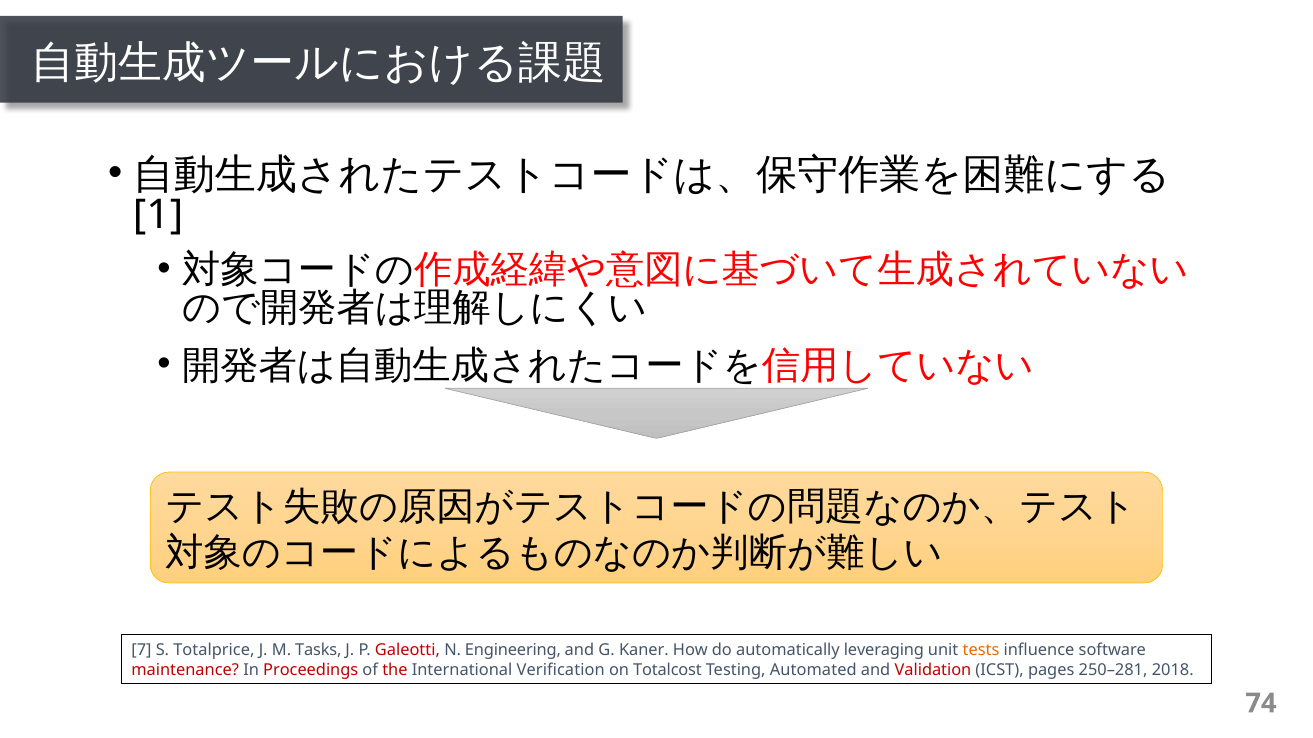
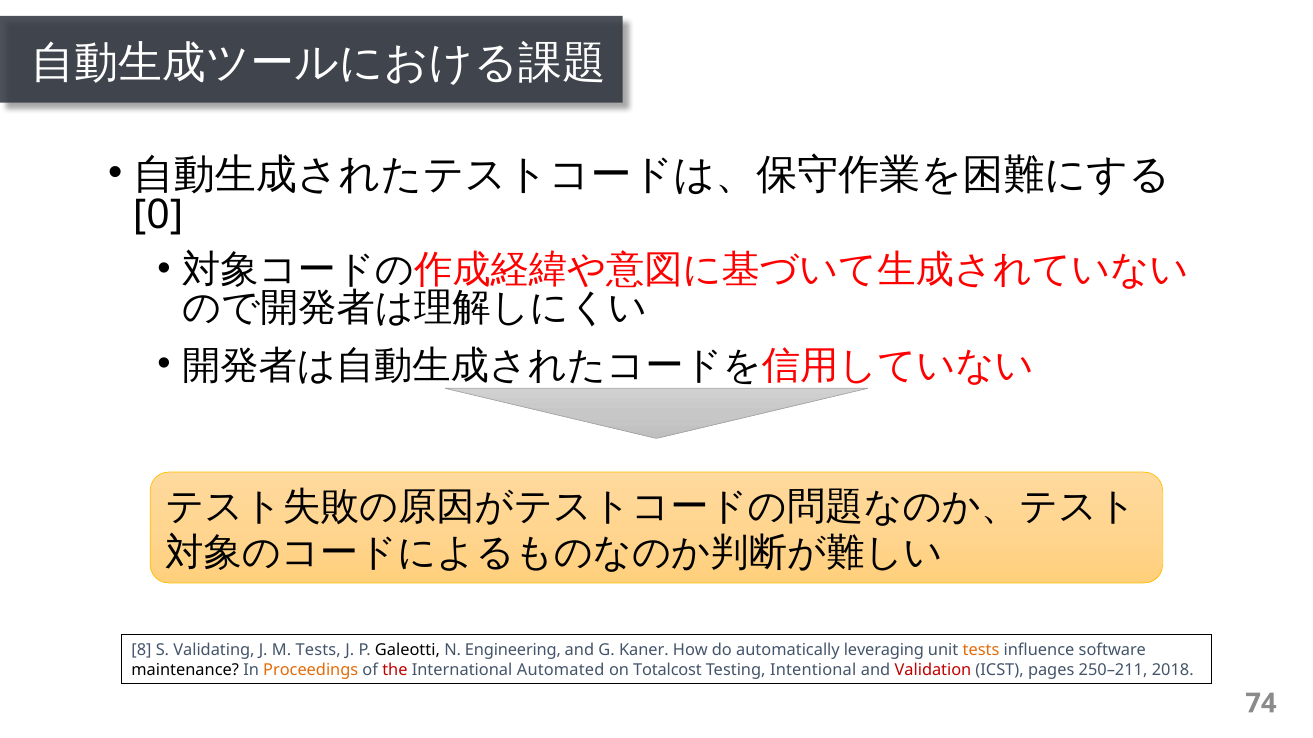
1: 1 -> 0 (158, 215)
7: 7 -> 8 (141, 651)
Totalprice: Totalprice -> Validating (214, 651)
M Tasks: Tasks -> Tests (318, 651)
Galeotti colour: red -> black (407, 651)
maintenance colour: red -> black (185, 670)
Proceedings colour: red -> orange (311, 670)
Veriﬁcation: Veriﬁcation -> Automated (561, 670)
Automated: Automated -> Intentional (813, 670)
250–281: 250–281 -> 250–211 (1113, 670)
